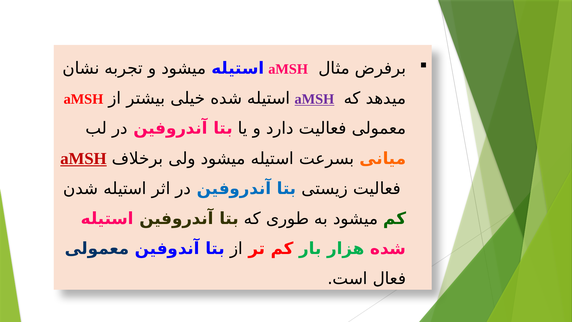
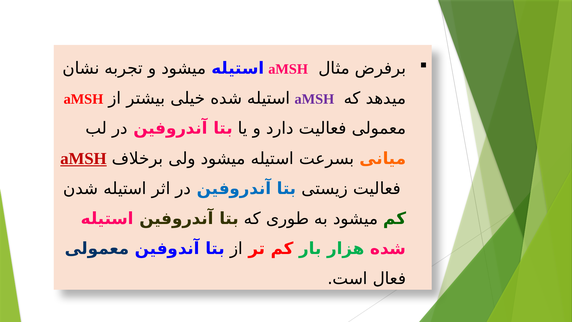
aMSH underline: present -> none (314, 99)
